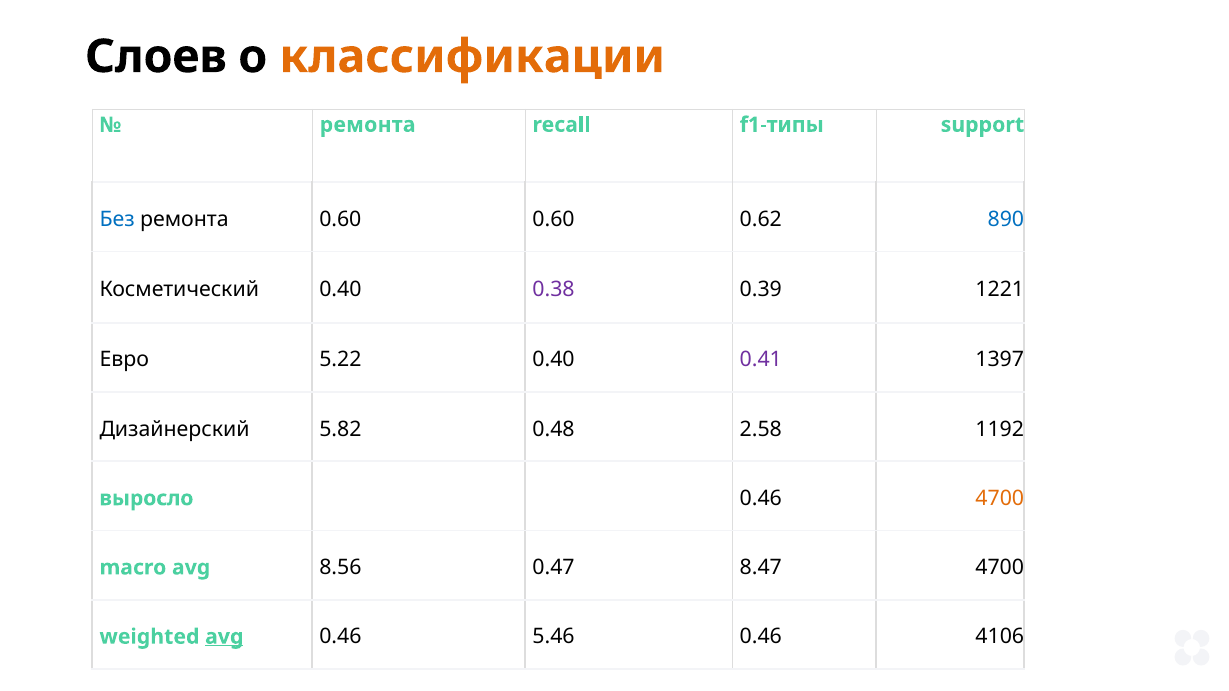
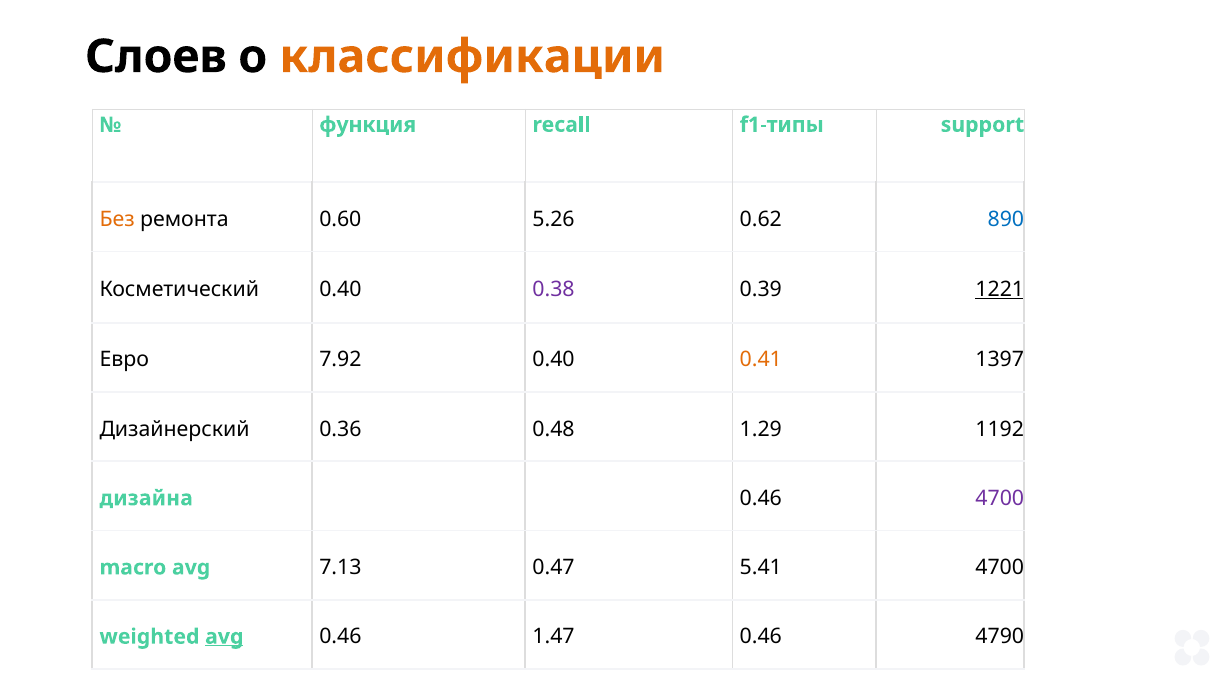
ремонта: ремонта -> функция (368, 125)
Без colour: blue -> orange (117, 219)
0.60 0.60: 0.60 -> 5.26 (554, 219)
1221 underline: none -> present (1000, 290)
5.22: 5.22 -> 7.92 (340, 360)
0.41 colour: purple -> orange (761, 360)
5.82: 5.82 -> 0.36 (340, 429)
2.58: 2.58 -> 1.29 (761, 429)
выросло: выросло -> дизайна (146, 498)
4700 colour: orange -> purple (1000, 498)
8.56: 8.56 -> 7.13 (340, 568)
8.47: 8.47 -> 5.41 (761, 568)
5.46: 5.46 -> 1.47 (554, 637)
4106: 4106 -> 4790 (1000, 637)
